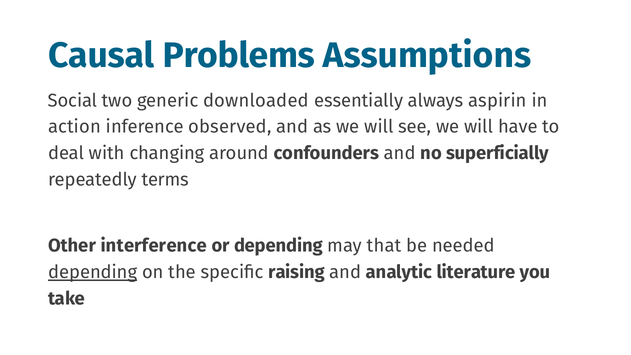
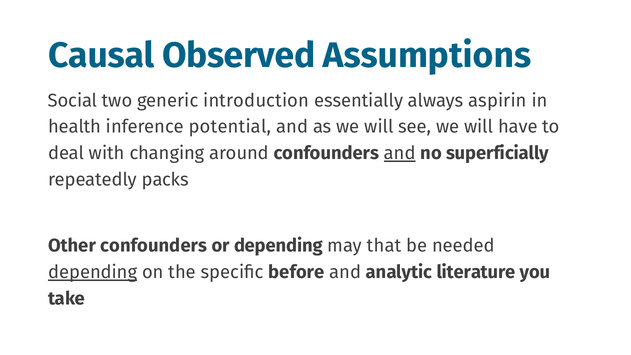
Problems: Problems -> Observed (239, 56)
downloaded: downloaded -> introduction (256, 100)
action: action -> health (75, 127)
observed: observed -> potential (230, 127)
and underline: none -> present (400, 153)
terms: terms -> packs (165, 180)
Other interference: interference -> confounders (154, 246)
raising: raising -> before (296, 272)
